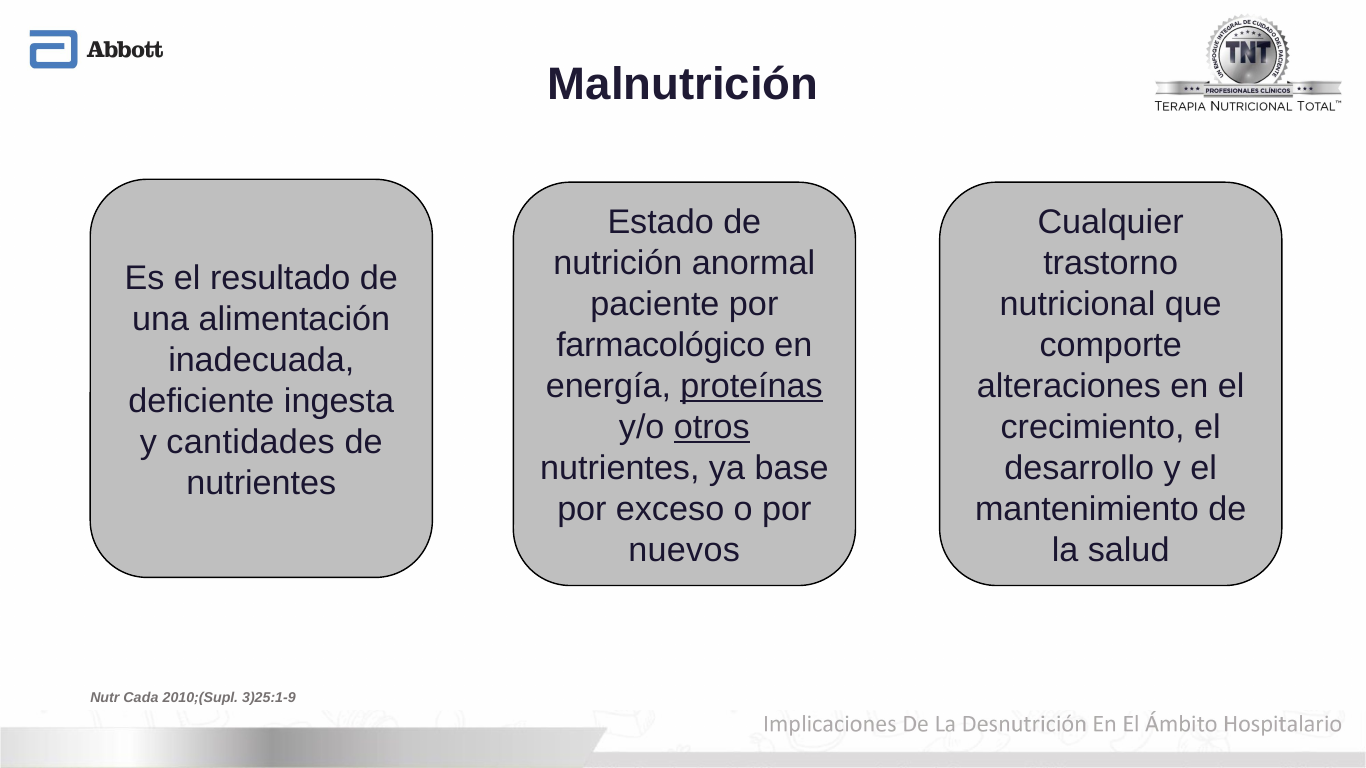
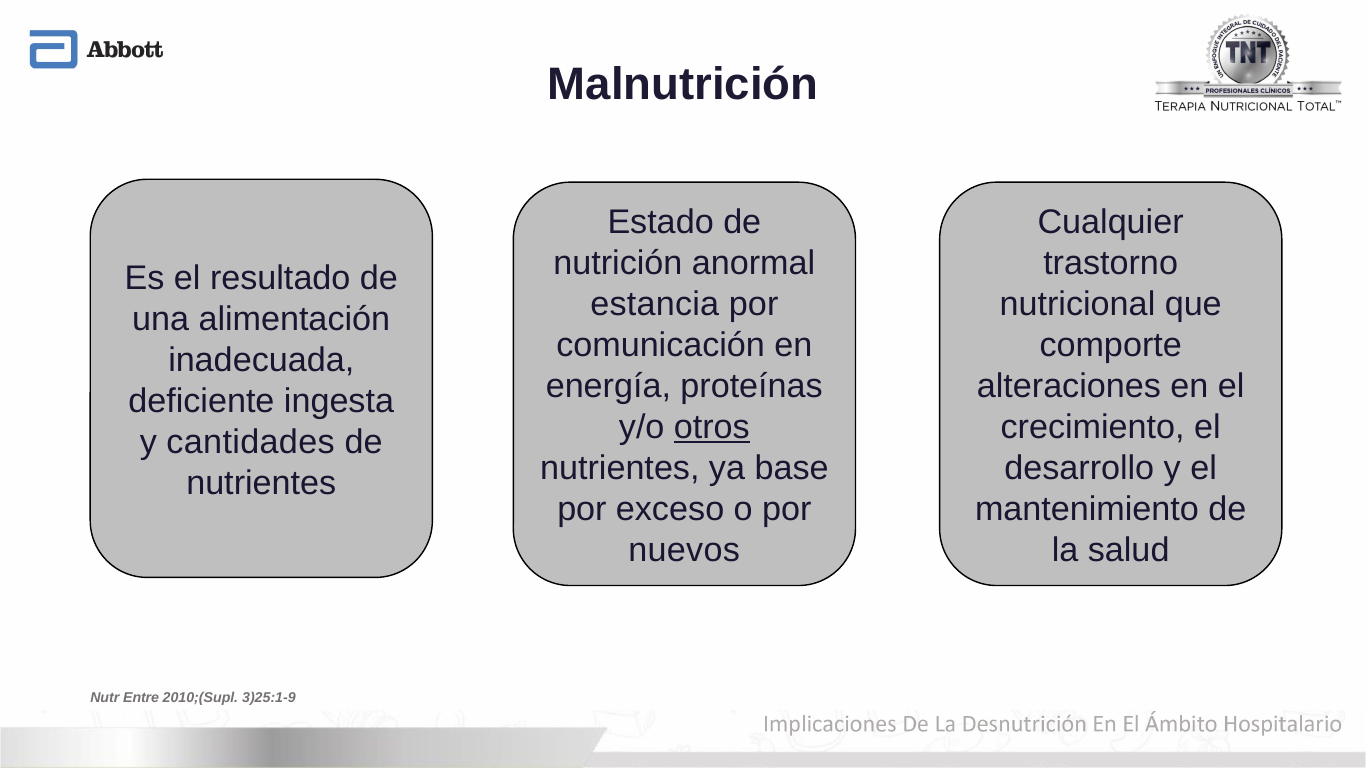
paciente: paciente -> estancia (655, 304)
farmacológico: farmacológico -> comunicación (661, 345)
proteínas underline: present -> none (752, 386)
Cada: Cada -> Entre (141, 698)
